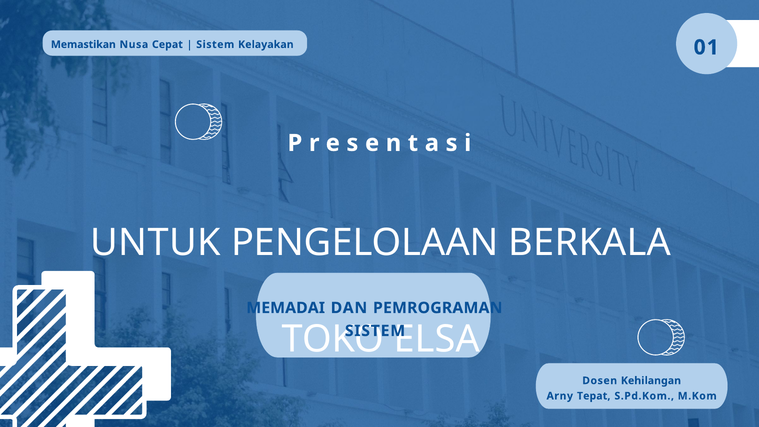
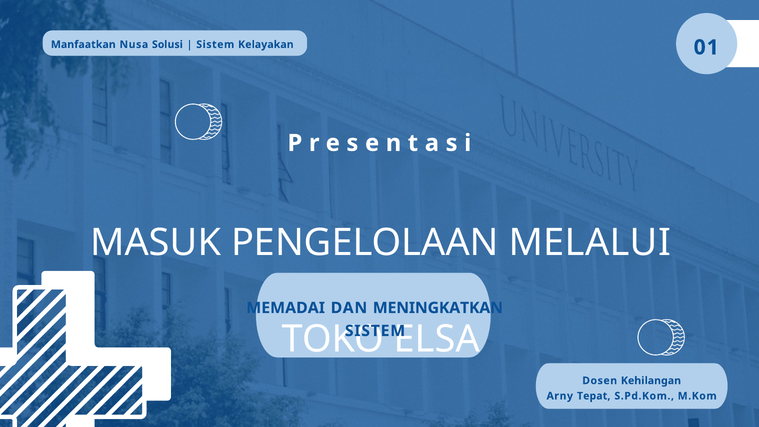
Memastikan: Memastikan -> Manfaatkan (83, 44)
Cepat: Cepat -> Solusi (167, 44)
UNTUK: UNTUK -> MASUK (156, 243)
BERKALA: BERKALA -> MELALUI (590, 243)
PEMROGRAMAN: PEMROGRAMAN -> MENINGKATKAN (438, 308)
